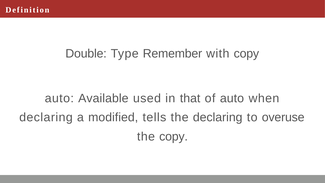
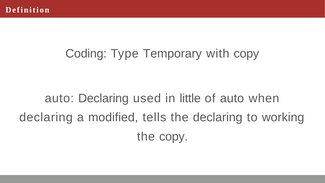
Double: Double -> Coding (86, 54)
Remember: Remember -> Temporary (172, 54)
auto Available: Available -> Declaring (103, 98)
that: that -> little (190, 98)
overuse: overuse -> working (283, 117)
